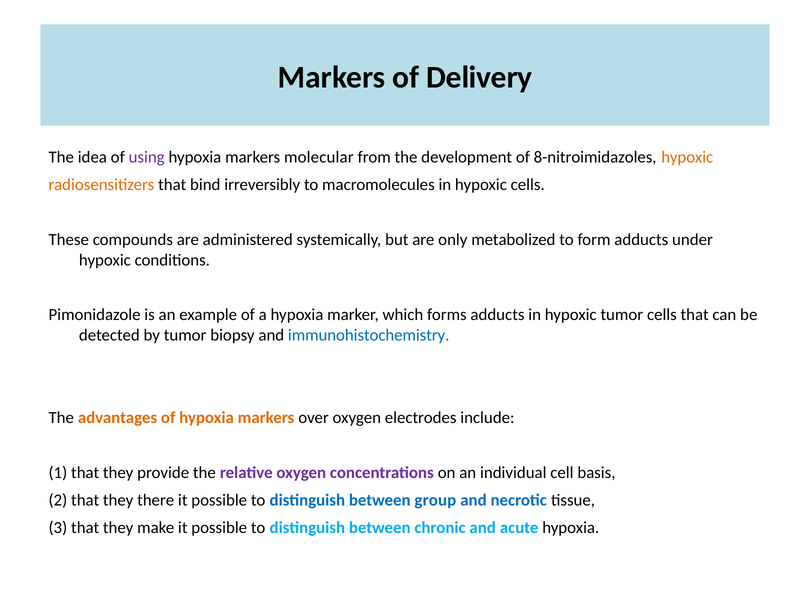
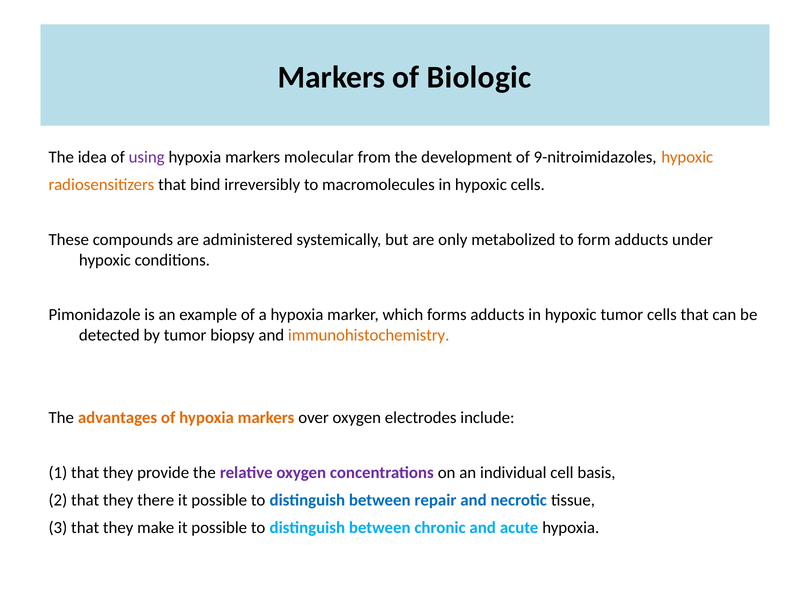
Delivery: Delivery -> Biologic (479, 77)
8-nitroimidazoles: 8-nitroimidazoles -> 9-nitroimidazoles (595, 157)
immunohistochemistry colour: blue -> orange (369, 335)
group: group -> repair (435, 500)
